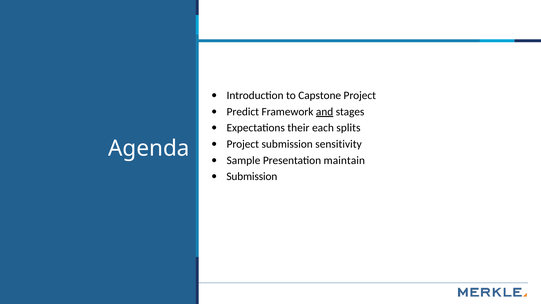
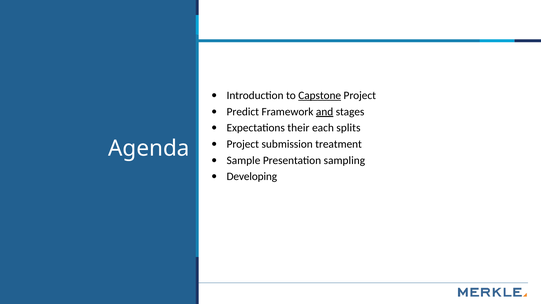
Capstone underline: none -> present (320, 96)
sensitivity: sensitivity -> treatment (339, 144)
maintain: maintain -> sampling (344, 160)
Submission: Submission -> Developing (252, 177)
